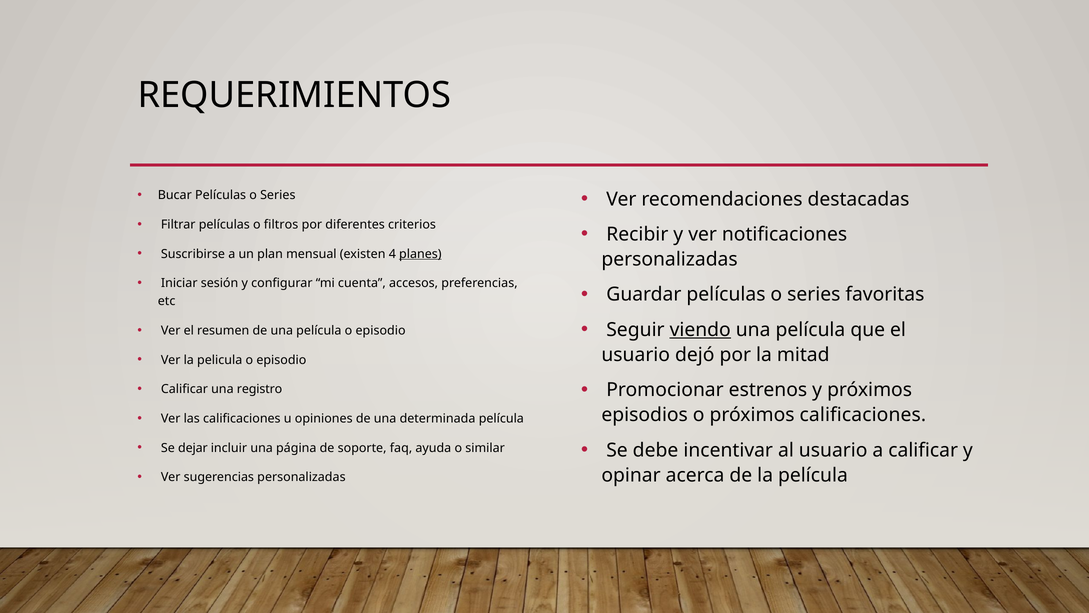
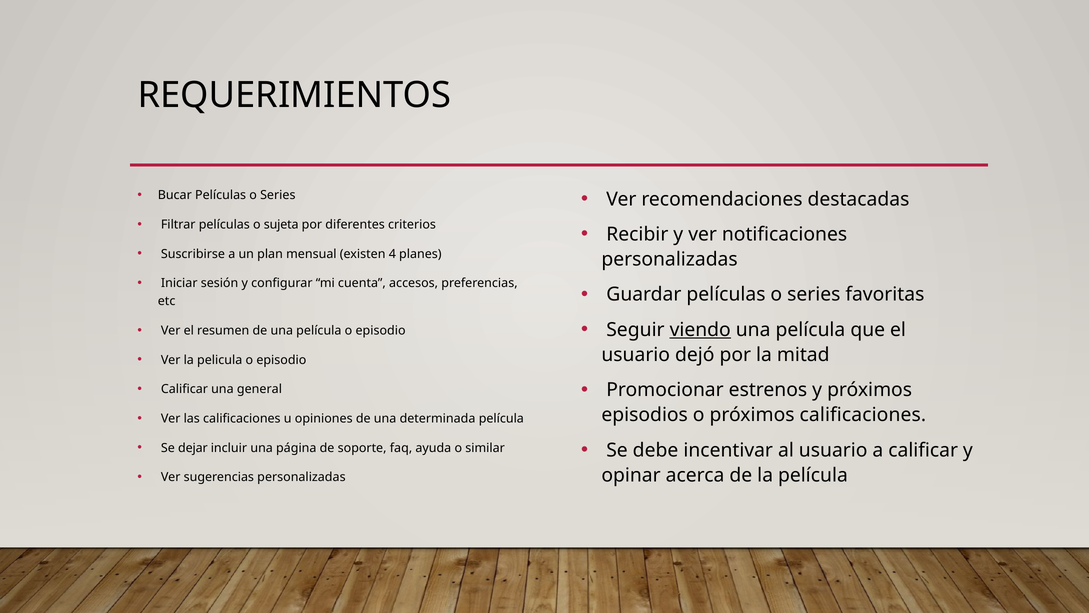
filtros: filtros -> sujeta (281, 224)
planes underline: present -> none (420, 254)
registro: registro -> general (259, 389)
